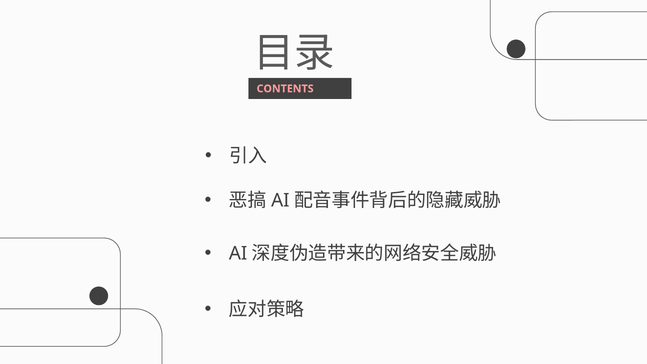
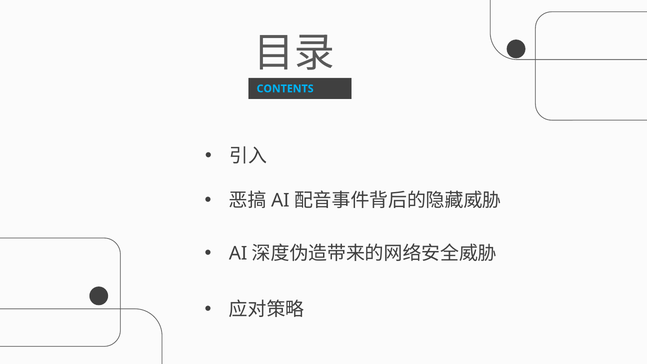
CONTENTS colour: pink -> light blue (285, 89)
